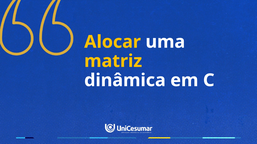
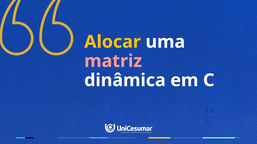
matriz colour: yellow -> pink (113, 61)
